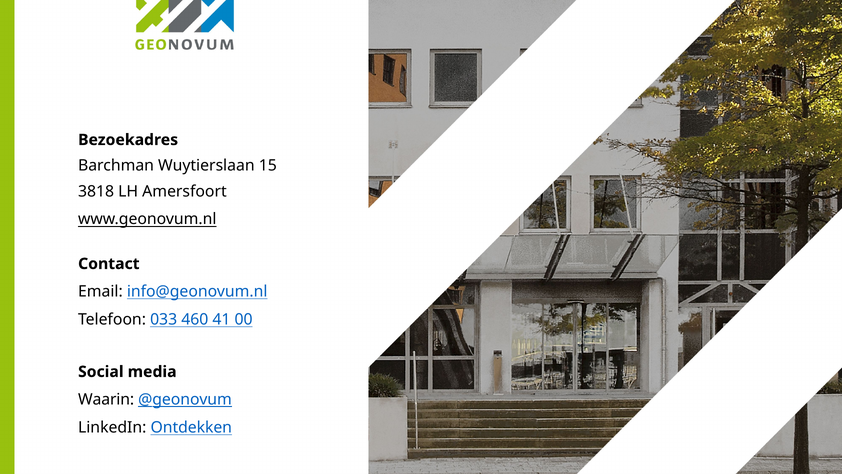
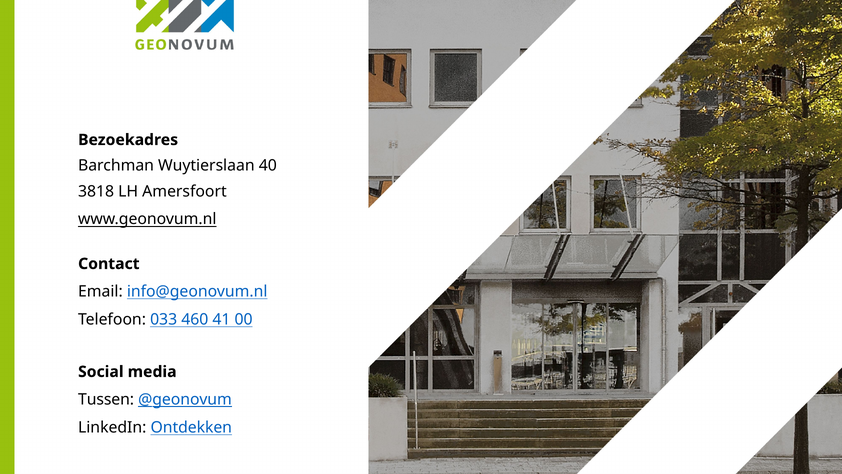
15: 15 -> 40 (268, 166)
Waarin: Waarin -> Tussen (106, 399)
